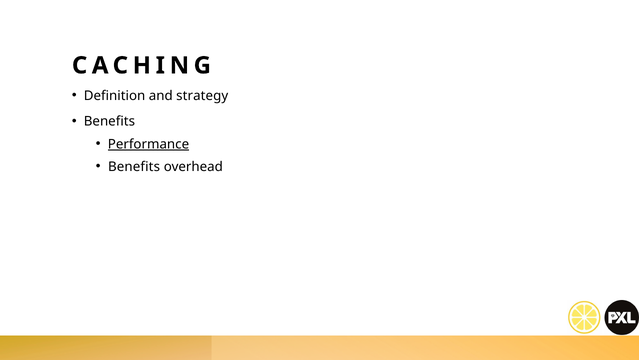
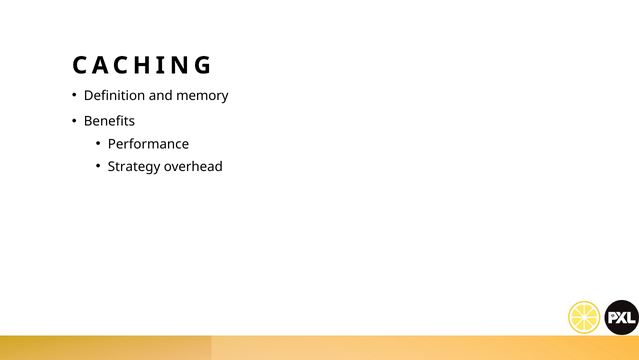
strategy: strategy -> memory (202, 96)
Performance underline: present -> none (148, 144)
Benefits: Benefits -> Strategy (134, 166)
